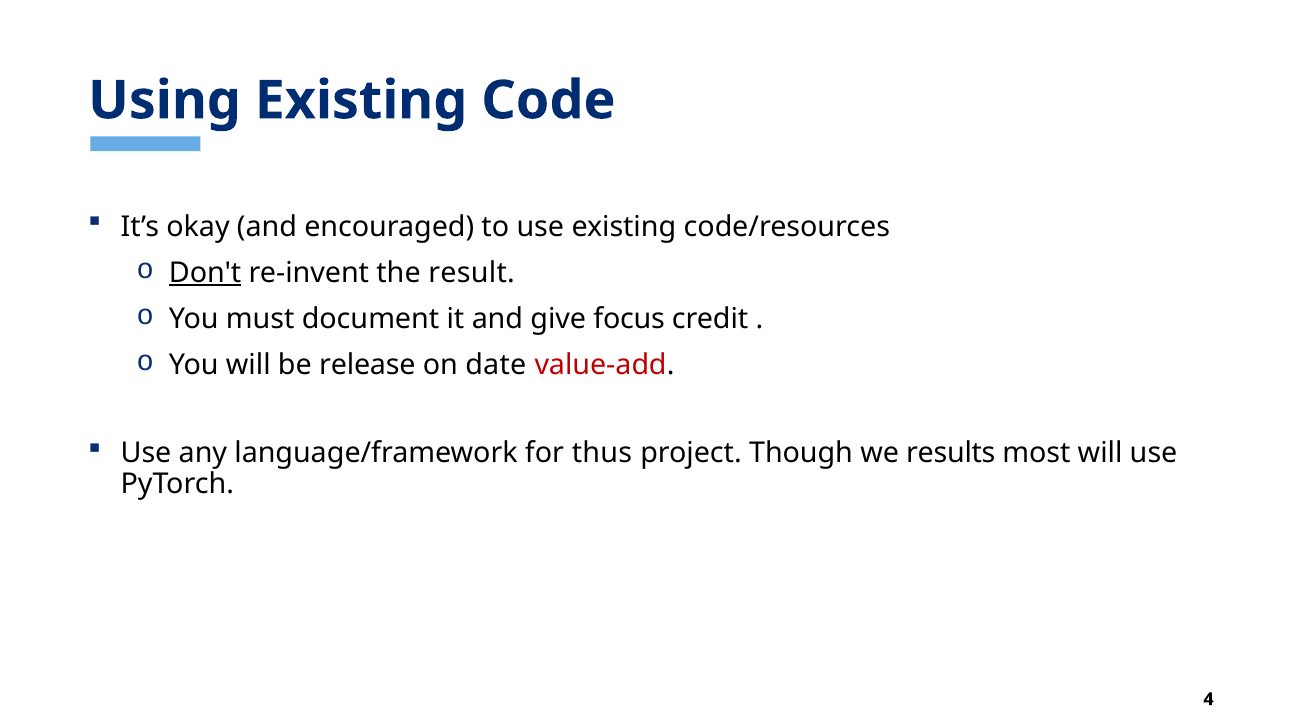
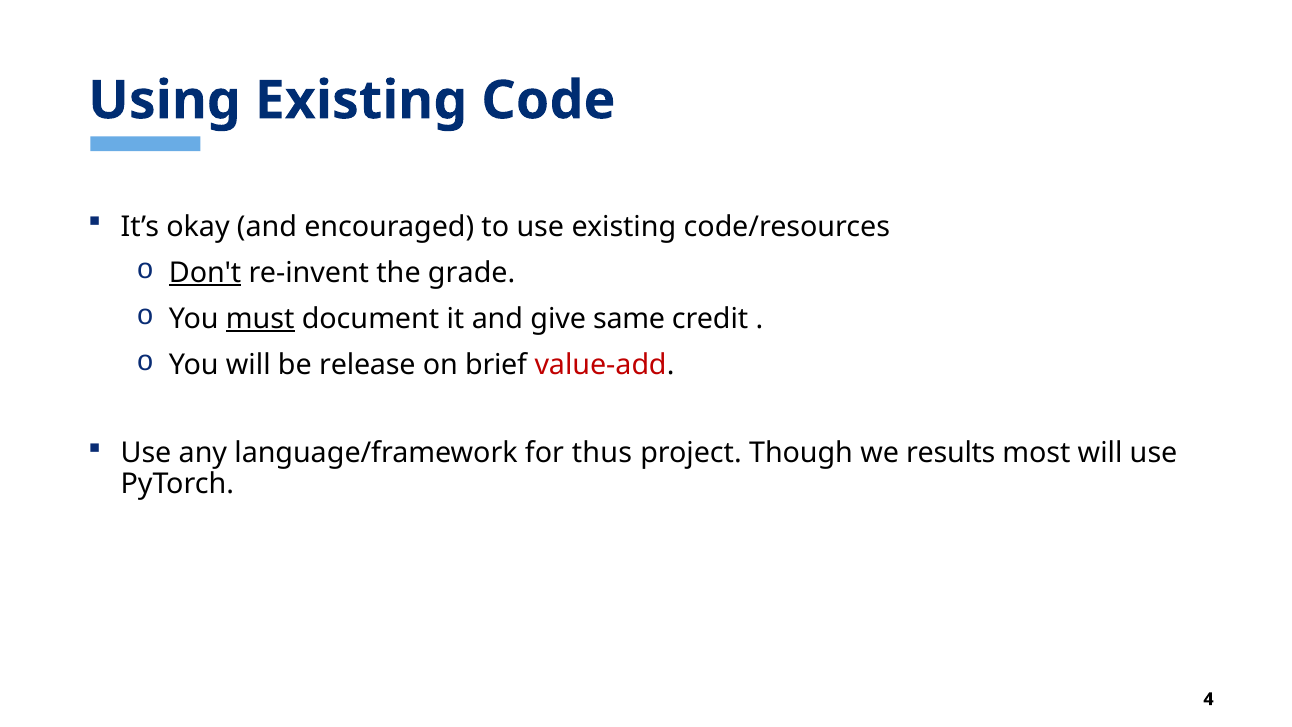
result: result -> grade (472, 273)
must underline: none -> present (260, 319)
focus: focus -> same (629, 319)
date: date -> brief (496, 364)
